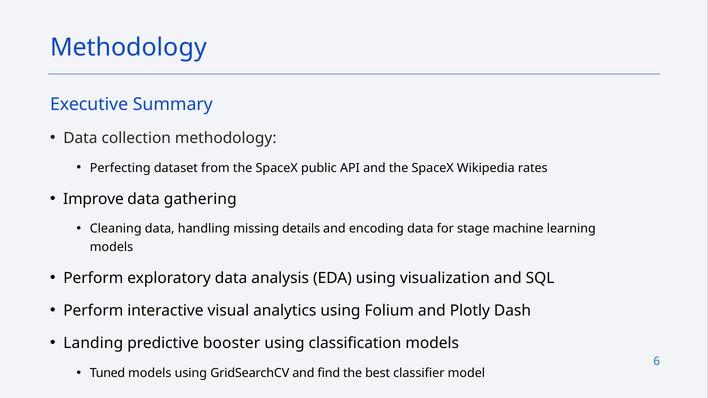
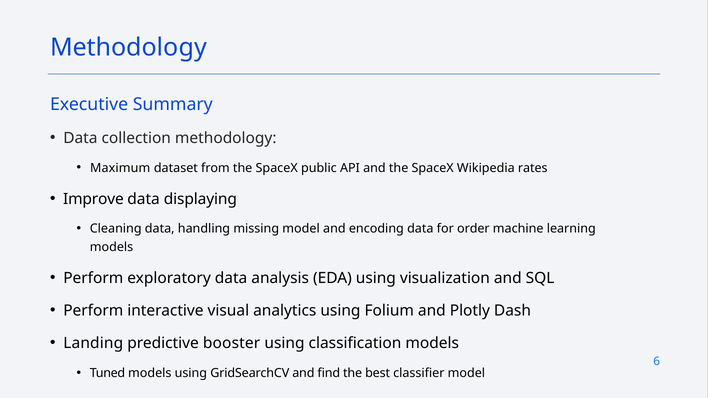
Perfecting: Perfecting -> Maximum (120, 168)
gathering: gathering -> displaying (200, 199)
missing details: details -> model (301, 229)
stage: stage -> order (473, 229)
